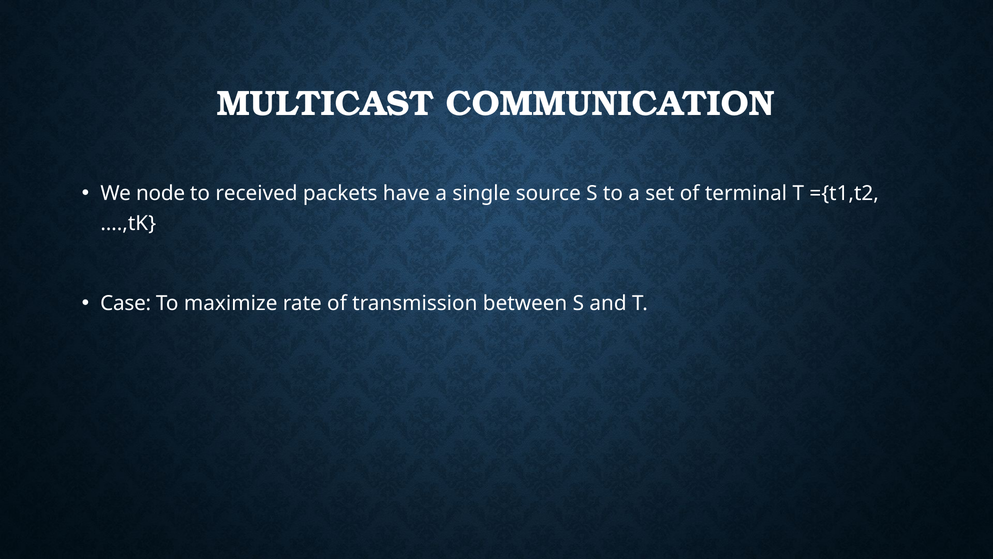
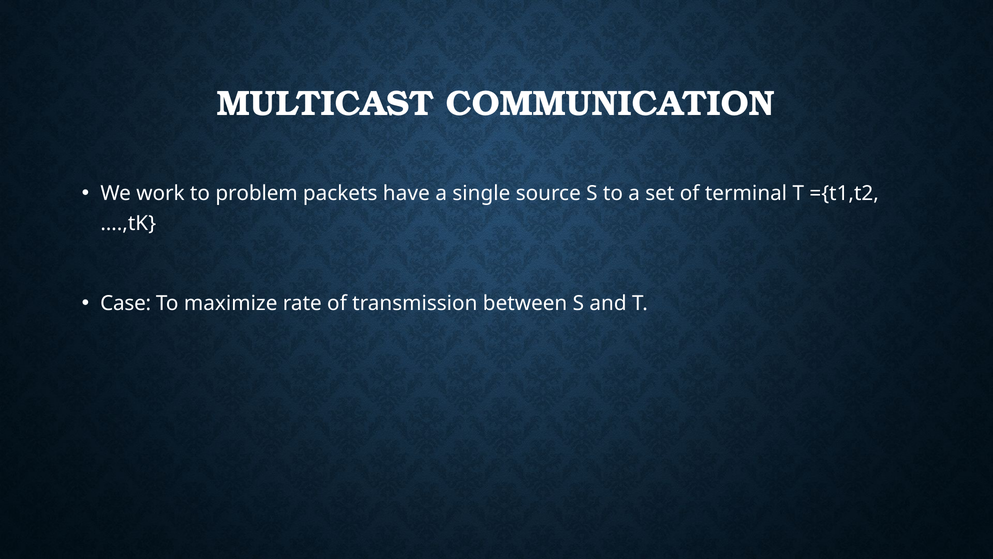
node: node -> work (160, 193)
received: received -> problem (257, 193)
